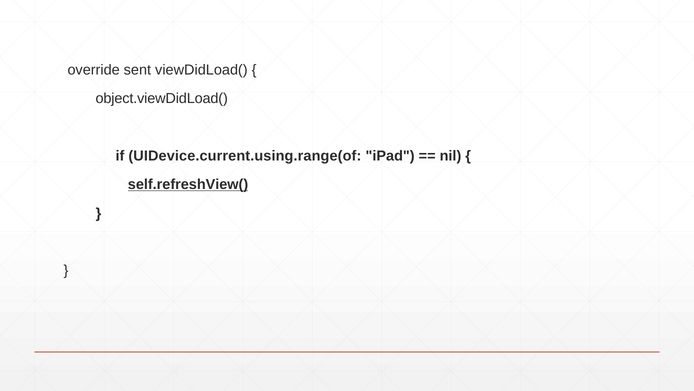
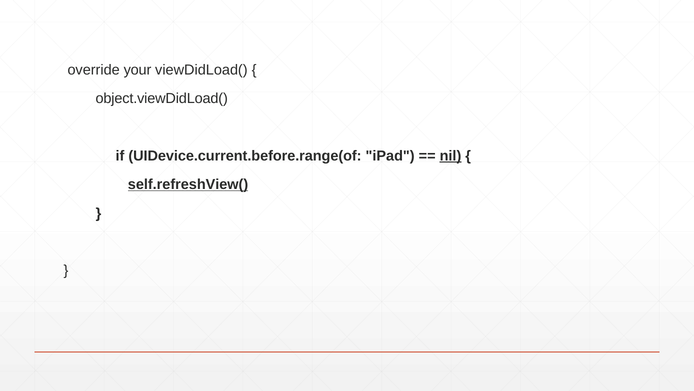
sent: sent -> your (137, 70)
UIDevice.current.using.range(of: UIDevice.current.using.range(of -> UIDevice.current.before.range(of (245, 156)
nil underline: none -> present (450, 156)
